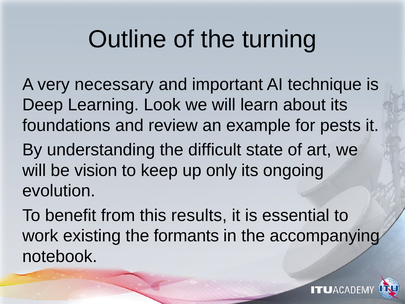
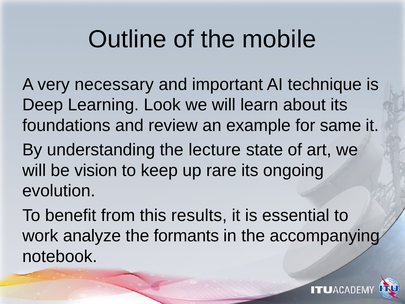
turning: turning -> mobile (279, 39)
pests: pests -> same (341, 125)
difficult: difficult -> lecture (215, 150)
only: only -> rare (221, 170)
existing: existing -> analyze (92, 236)
